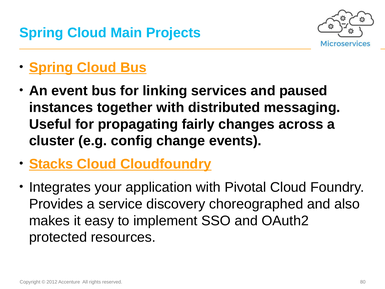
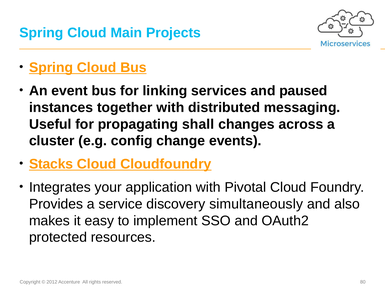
fairly: fairly -> shall (198, 124)
choreographed: choreographed -> simultaneously (256, 204)
